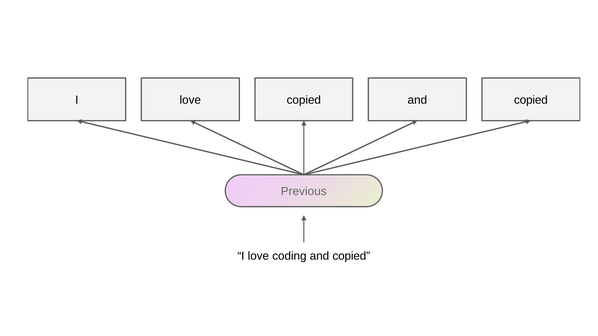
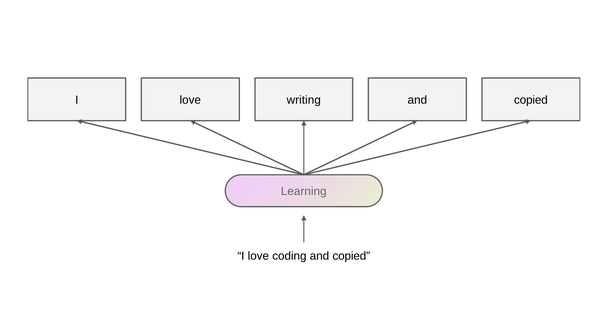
love copied: copied -> writing (304, 100)
Previous: Previous -> Learning (304, 192)
